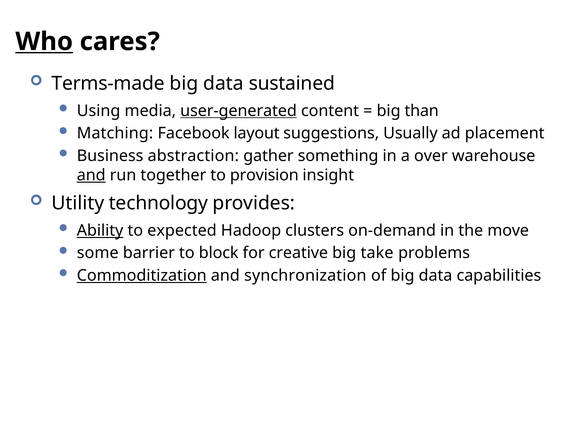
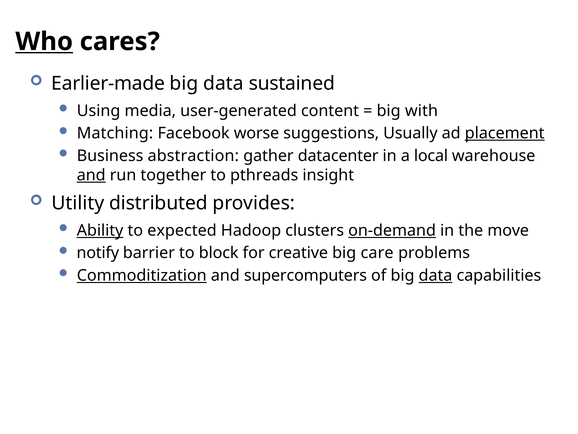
Terms-made: Terms-made -> Earlier-made (108, 83)
user-generated underline: present -> none (239, 111)
than: than -> with (422, 111)
layout: layout -> worse (257, 133)
placement underline: none -> present (505, 133)
something: something -> datacenter (338, 156)
over: over -> local (431, 156)
provision: provision -> pthreads (264, 175)
technology: technology -> distributed (158, 203)
on-demand underline: none -> present (392, 230)
some: some -> notify (98, 253)
take: take -> care (377, 253)
synchronization: synchronization -> supercomputers (305, 275)
data underline: none -> present (435, 275)
